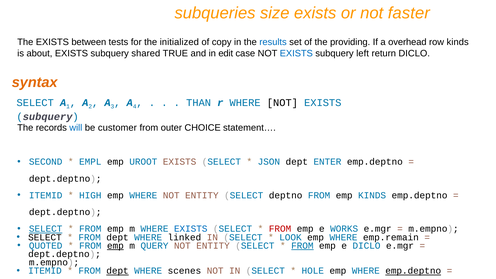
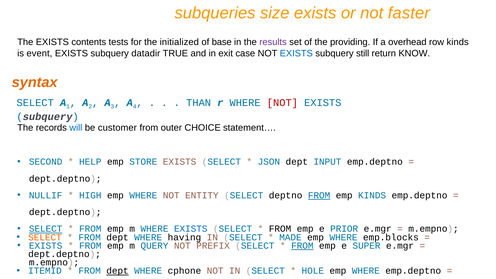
between: between -> contents (89, 42)
copy: copy -> base (222, 42)
results colour: blue -> purple (273, 42)
about: about -> event (39, 53)
shared: shared -> datadir (146, 53)
edit: edit -> exit (226, 53)
left: left -> still (363, 53)
return DICLO: DICLO -> KNOW (414, 53)
NOT colour: black -> red (282, 103)
EMPL: EMPL -> HELP (90, 162)
UROOT: UROOT -> STORE (143, 162)
ENTER: ENTER -> INPUT (327, 162)
ITEMID: ITEMID -> NULLIF (46, 195)
FROM underline: none -> present (319, 195)
FROM colour: red -> black (280, 229)
WORKS: WORKS -> PRIOR (344, 229)
SELECT colour: black -> orange (45, 237)
linked: linked -> having (184, 237)
LOOK: LOOK -> MADE (290, 237)
emp.remain: emp.remain -> emp.blocks (391, 237)
QUOTED: QUOTED -> EXISTS (46, 246)
emp underline: present -> none (115, 246)
ENTITY: ENTITY -> PREFIX (213, 246)
e DICLO: DICLO -> SUPER (367, 246)
scenes: scenes -> cphone (184, 271)
emp.deptno underline: present -> none (413, 271)
